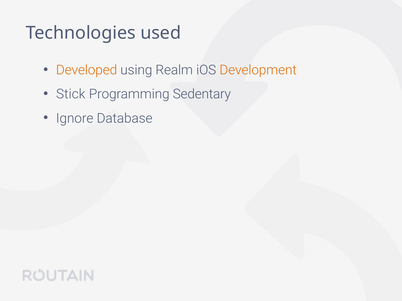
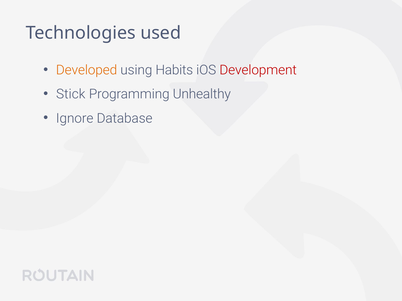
Realm: Realm -> Habits (174, 70)
Development colour: orange -> red (258, 70)
Sedentary: Sedentary -> Unhealthy (202, 94)
